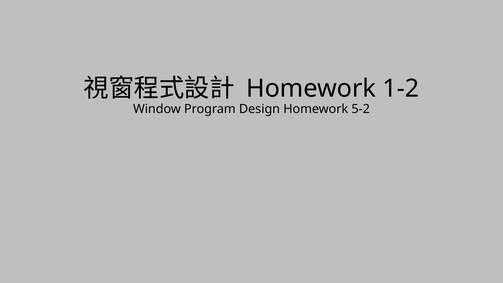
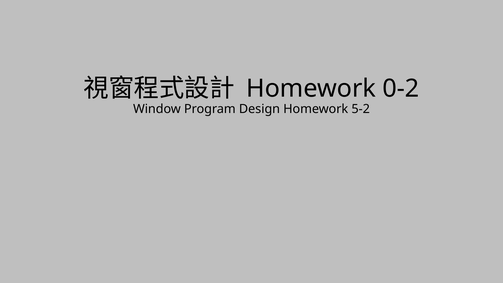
1-2: 1-2 -> 0-2 (401, 89)
